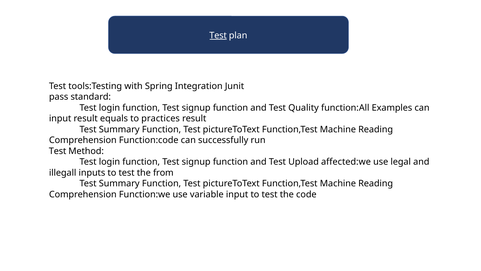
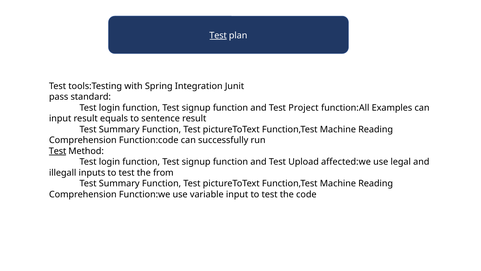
Quality: Quality -> Project (303, 108)
practices: practices -> sentence (161, 118)
Test underline: none -> present (58, 151)
